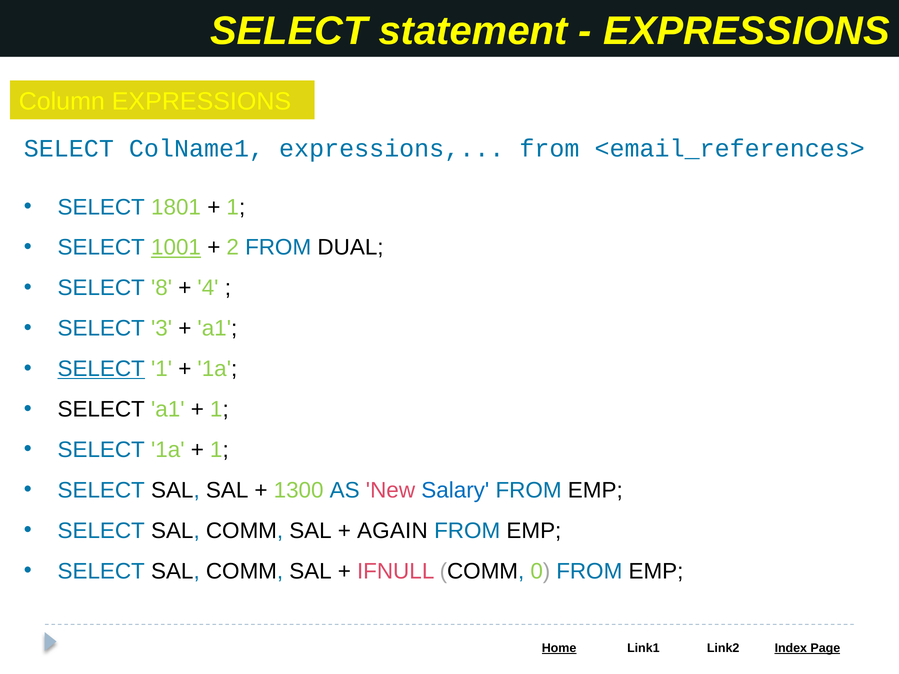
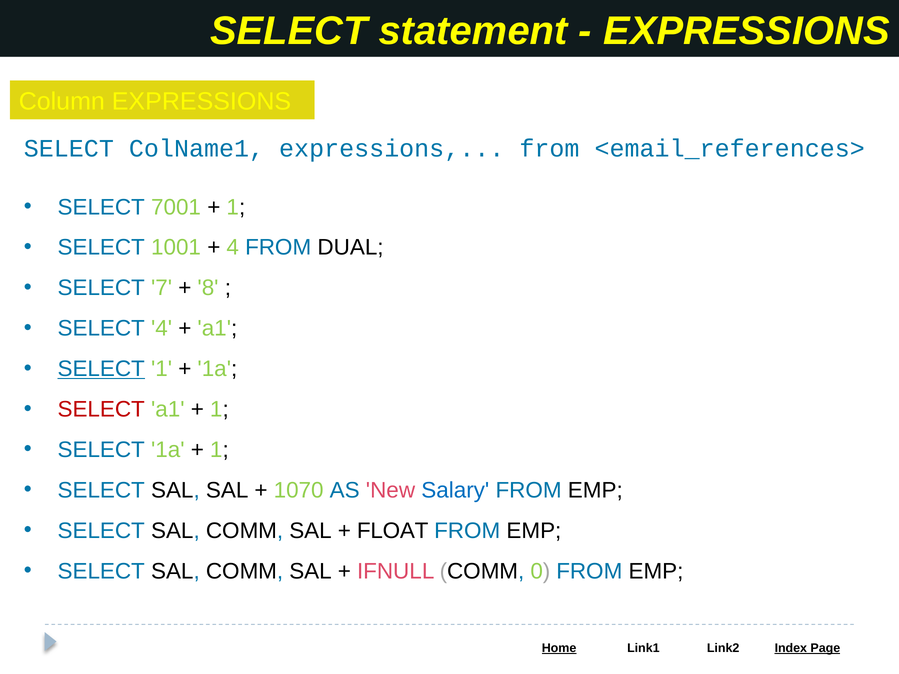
1801: 1801 -> 7001 (176, 207)
1001 underline: present -> none (176, 248)
2: 2 -> 4 (233, 248)
8: 8 -> 7 (162, 288)
4: 4 -> 8 (208, 288)
SELECT 3: 3 -> 4 (162, 329)
SELECT colour: black -> red (101, 409)
1300: 1300 -> 1070 (299, 490)
AGAIN: AGAIN -> FLOAT (393, 531)
